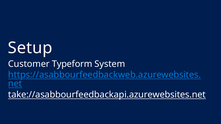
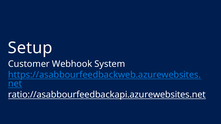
Typeform: Typeform -> Webhook (72, 64)
take://asabbourfeedbackapi.azurewebsites.net: take://asabbourfeedbackapi.azurewebsites.net -> ratio://asabbourfeedbackapi.azurewebsites.net (107, 95)
